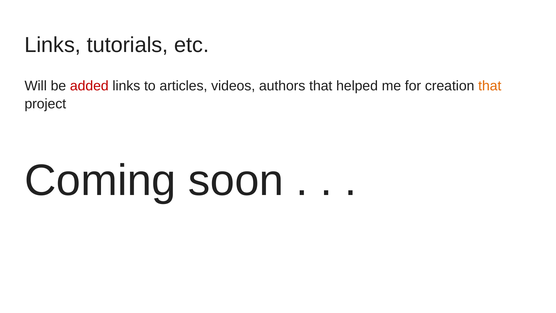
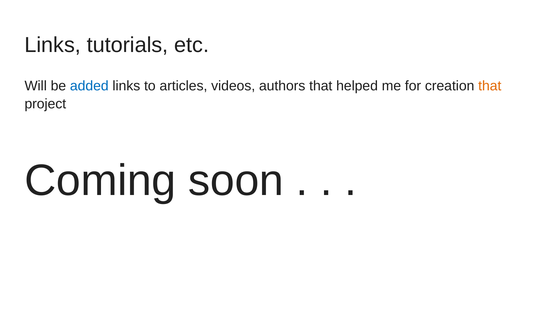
added colour: red -> blue (89, 86)
